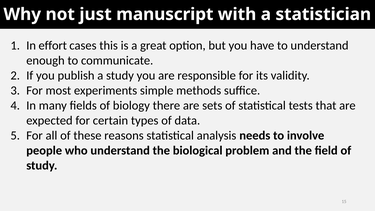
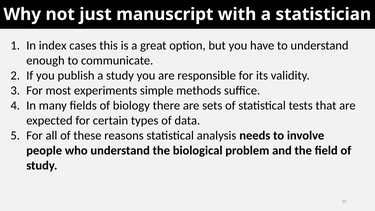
effort: effort -> index (53, 45)
